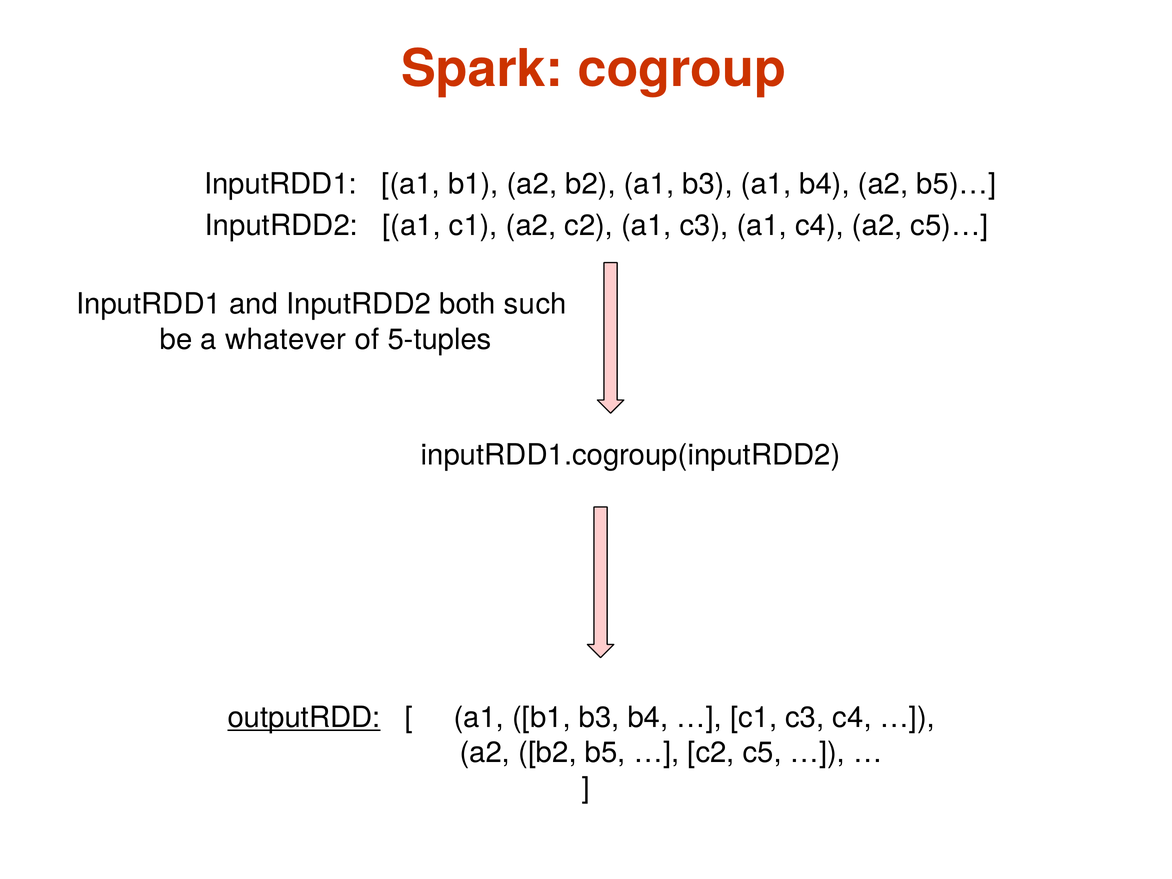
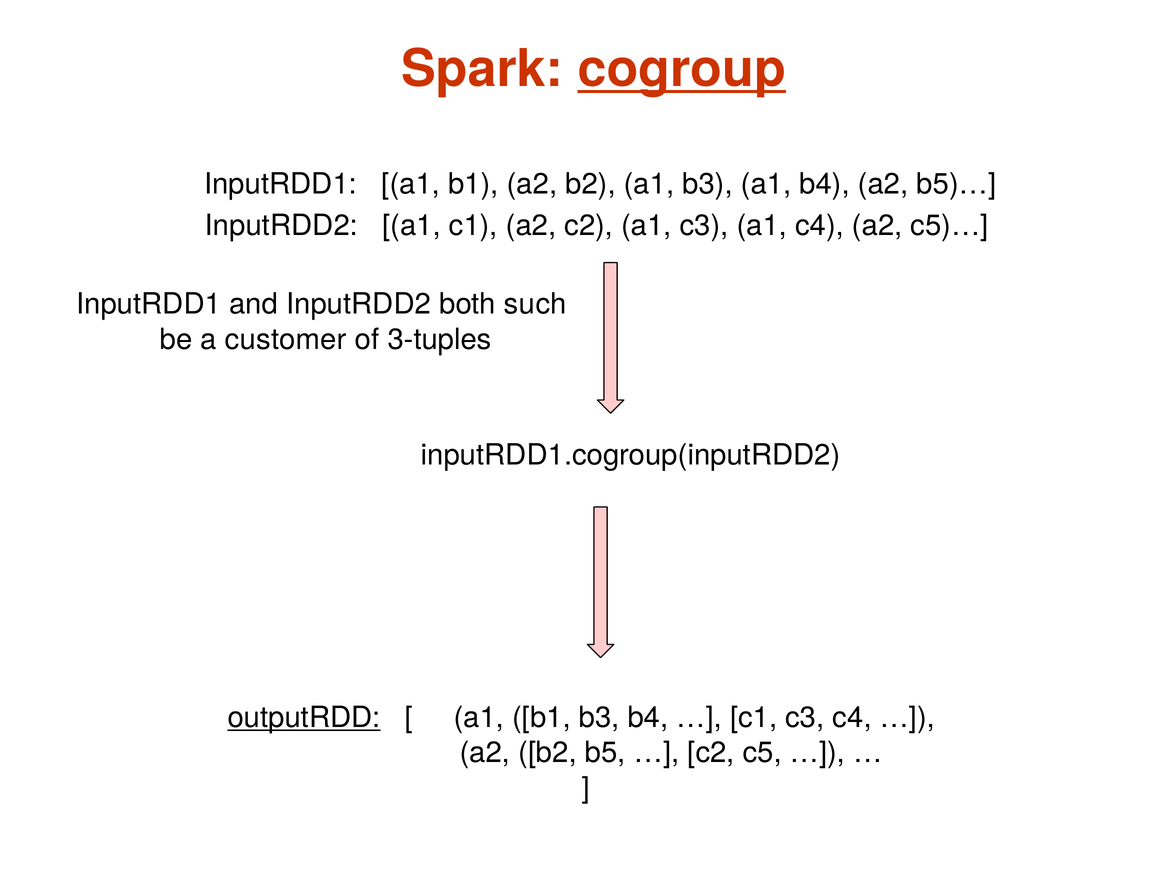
cogroup underline: none -> present (682, 69)
whatever: whatever -> customer (286, 339)
5-tuples: 5-tuples -> 3-tuples (440, 339)
